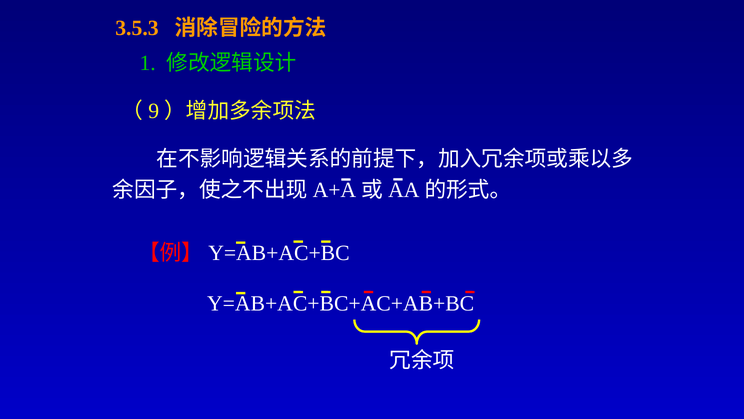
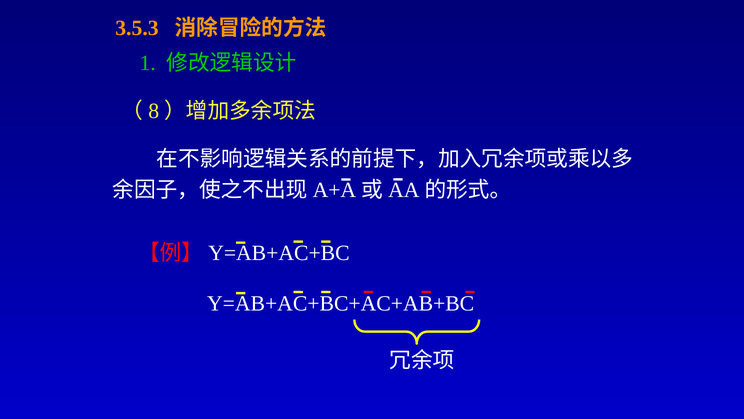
9: 9 -> 8 (154, 111)
